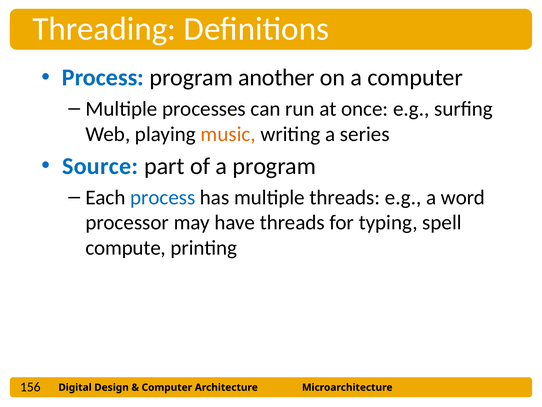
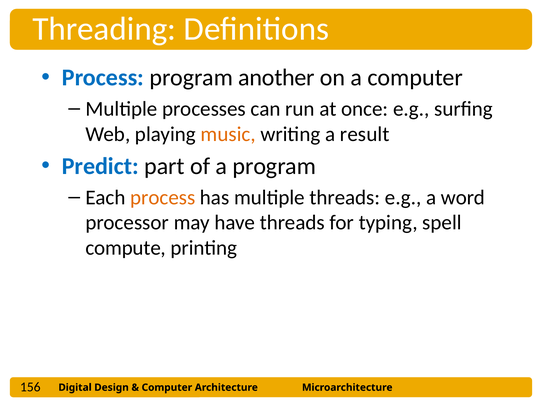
series: series -> result (365, 134)
Source: Source -> Predict (100, 166)
process colour: blue -> orange (163, 197)
